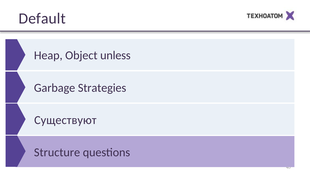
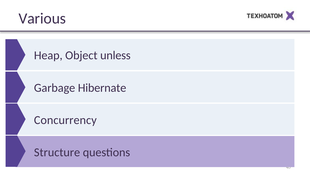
Default: Default -> Various (42, 18)
Strategies: Strategies -> Hibernate (102, 87)
Существуют: Существуют -> Concurrency (65, 120)
